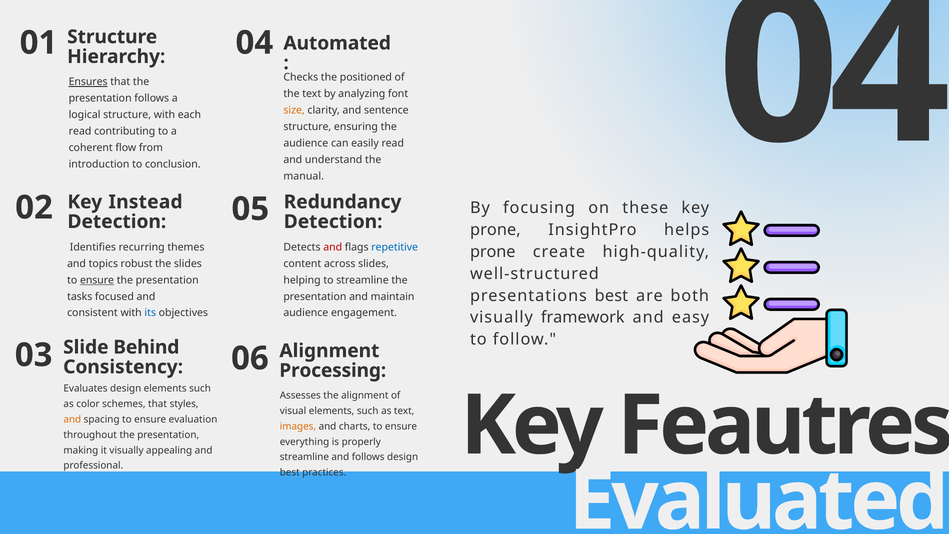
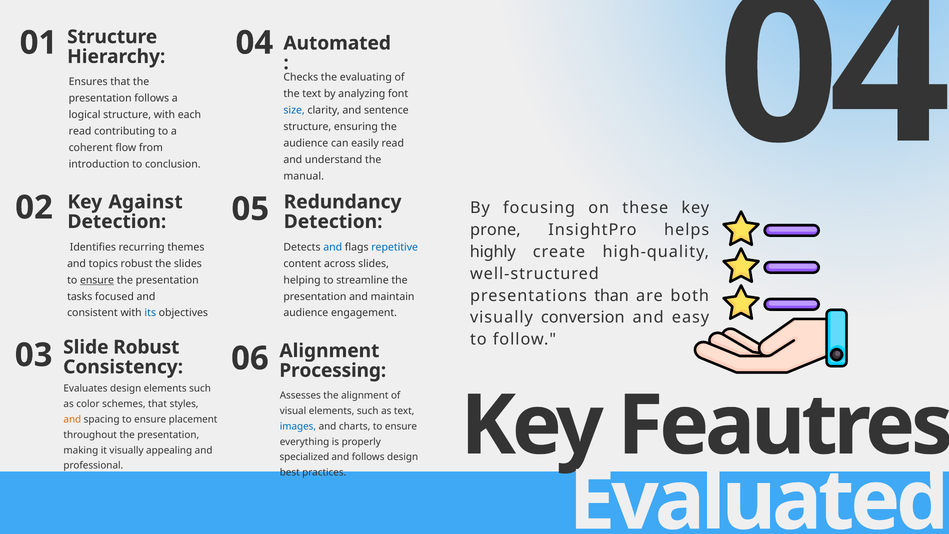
positioned: positioned -> evaluating (366, 77)
Ensures underline: present -> none (88, 82)
size colour: orange -> blue (294, 110)
Instead: Instead -> Against (146, 202)
and colour: red -> blue (333, 247)
prone: prone -> highly (493, 252)
presentations best: best -> than (612, 296)
framework: framework -> conversion (583, 317)
Slide Behind: Behind -> Robust (146, 347)
evaluation: evaluation -> placement (193, 419)
images colour: orange -> blue (298, 426)
streamline: streamline -> specialized (304, 457)
